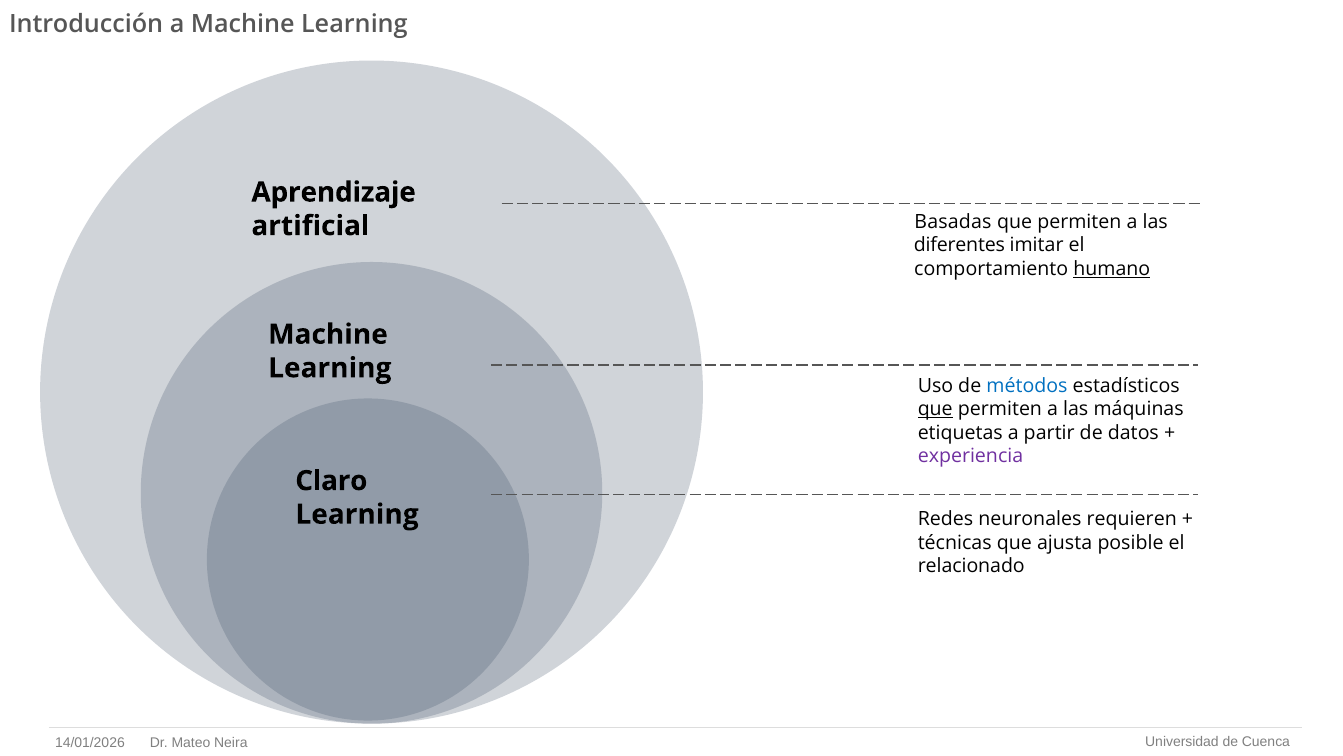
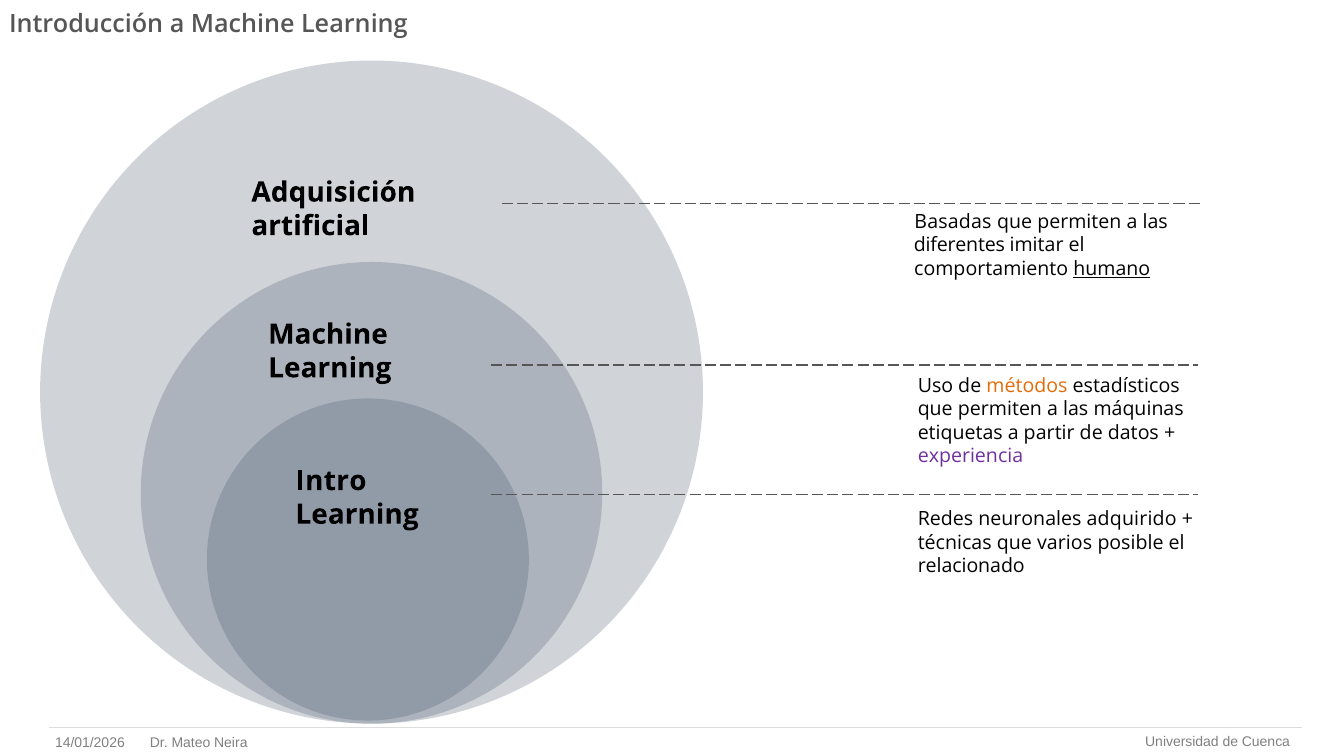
Aprendizaje: Aprendizaje -> Adquisición (333, 192)
métodos colour: blue -> orange (1027, 386)
que underline: present -> none (935, 409)
Claro: Claro -> Intro (331, 481)
requieren: requieren -> adquirido (1132, 519)
ajusta: ajusta -> varios (1065, 543)
